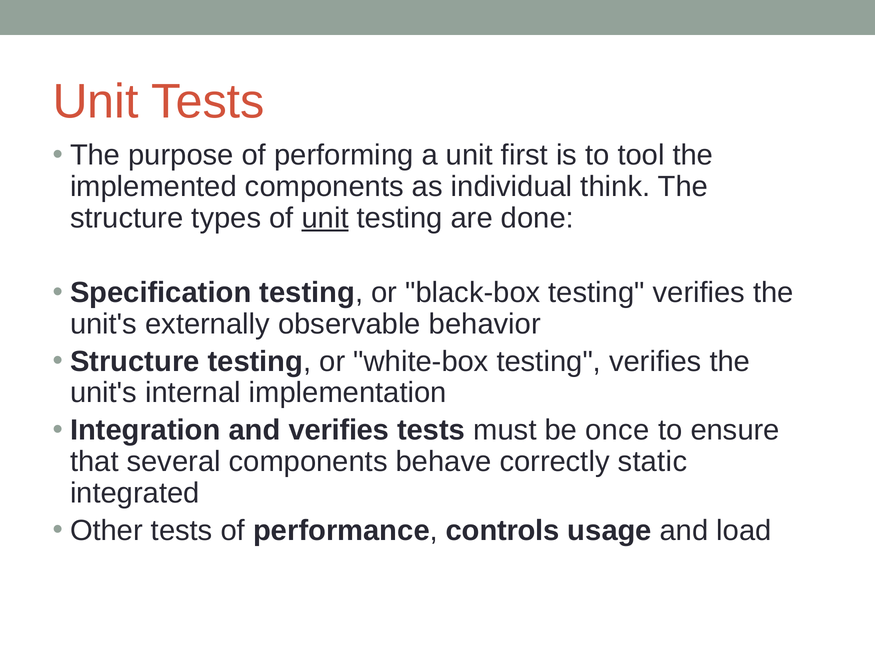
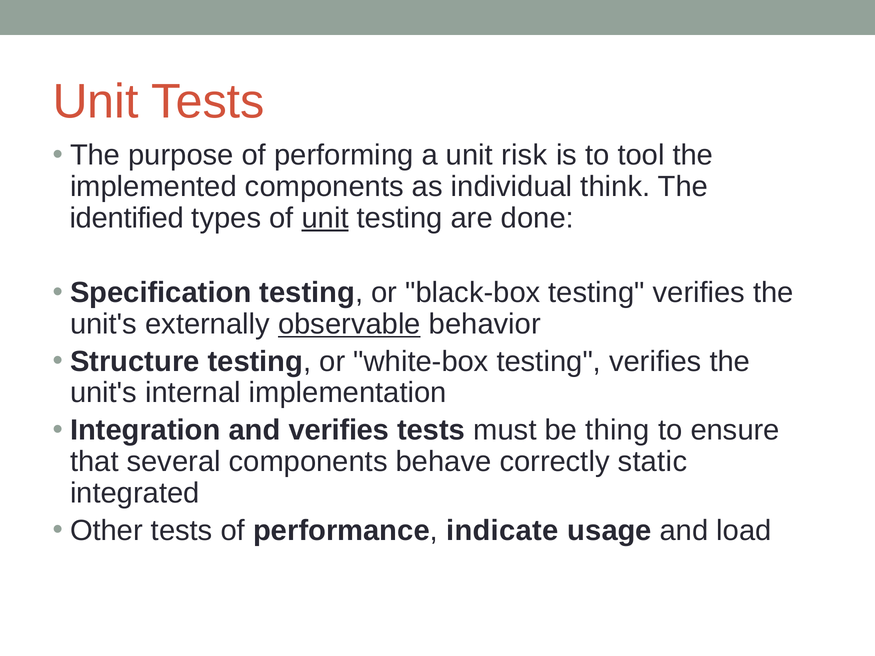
first: first -> risk (524, 155)
structure: structure -> identified (127, 218)
observable underline: none -> present (349, 324)
once: once -> thing (618, 430)
controls: controls -> indicate (502, 531)
